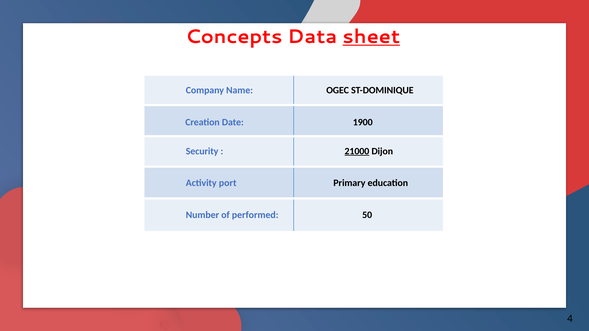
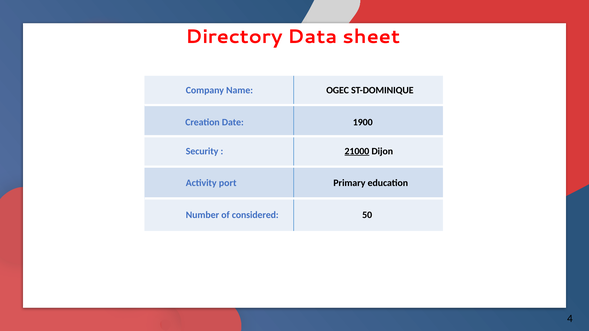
Concepts: Concepts -> Directory (234, 37)
sheet underline: present -> none (371, 37)
performed: performed -> considered (255, 215)
